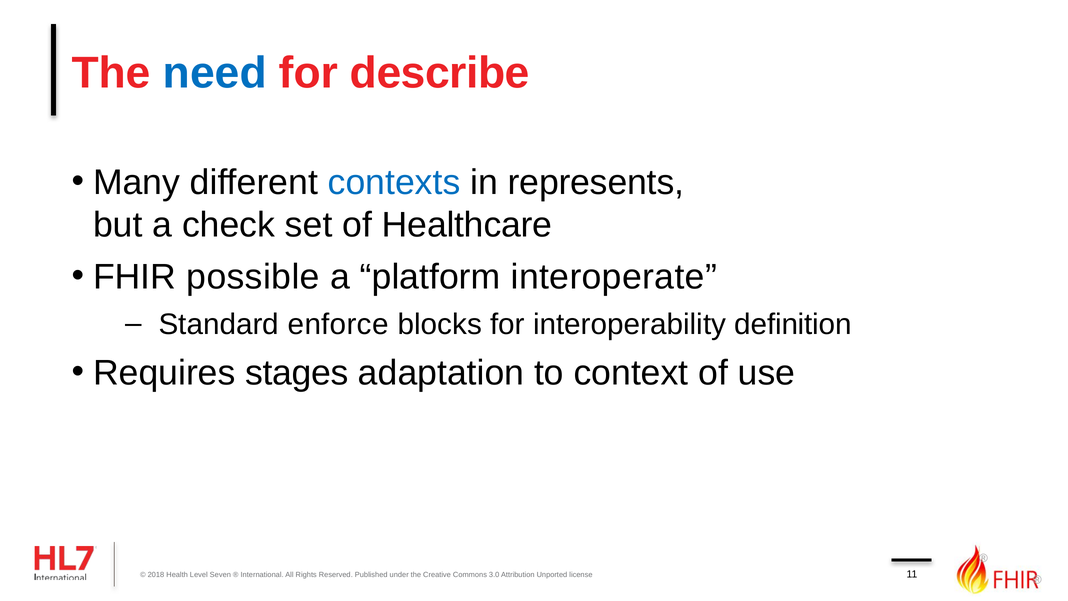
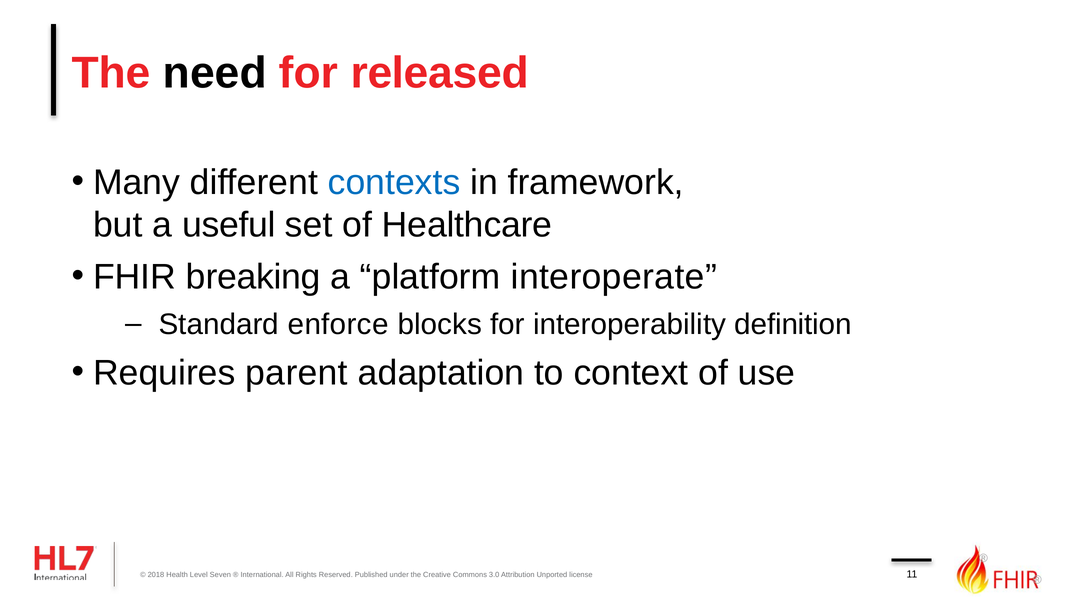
need colour: blue -> black (215, 73)
describe: describe -> released (440, 73)
represents: represents -> framework (596, 182)
check: check -> useful (229, 225)
possible: possible -> breaking (253, 277)
stages: stages -> parent (297, 373)
